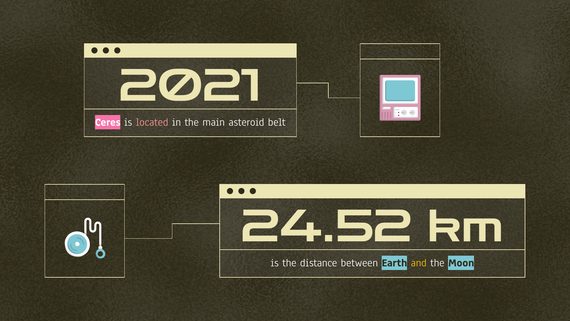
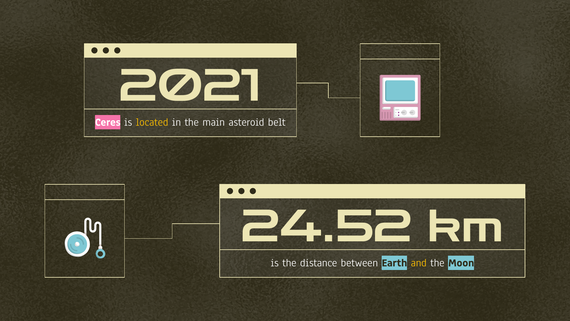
located colour: pink -> yellow (152, 122)
